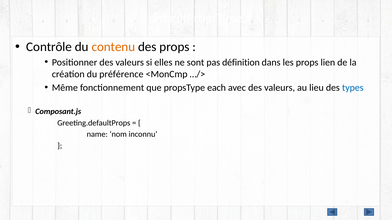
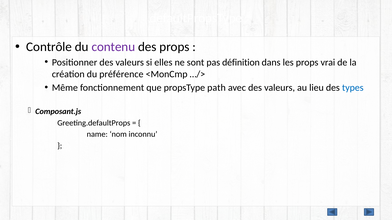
contenu colour: orange -> purple (113, 47)
lien: lien -> vrai (328, 62)
each: each -> path (216, 88)
